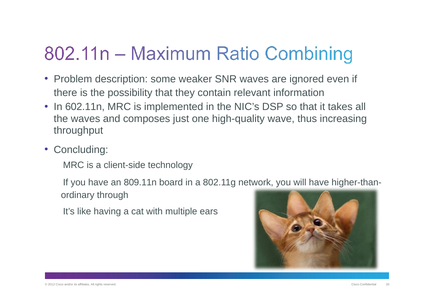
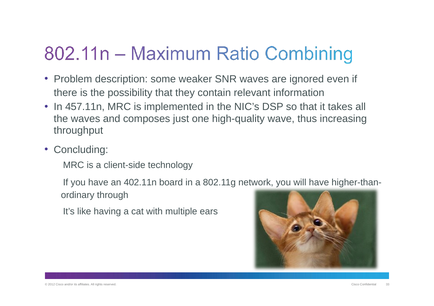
602.11n: 602.11n -> 457.11n (85, 107)
809.11n: 809.11n -> 402.11n (140, 183)
